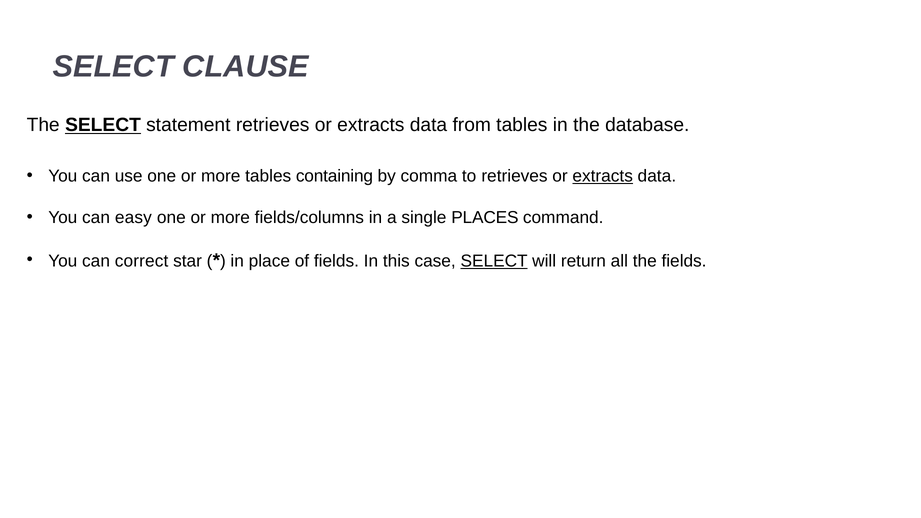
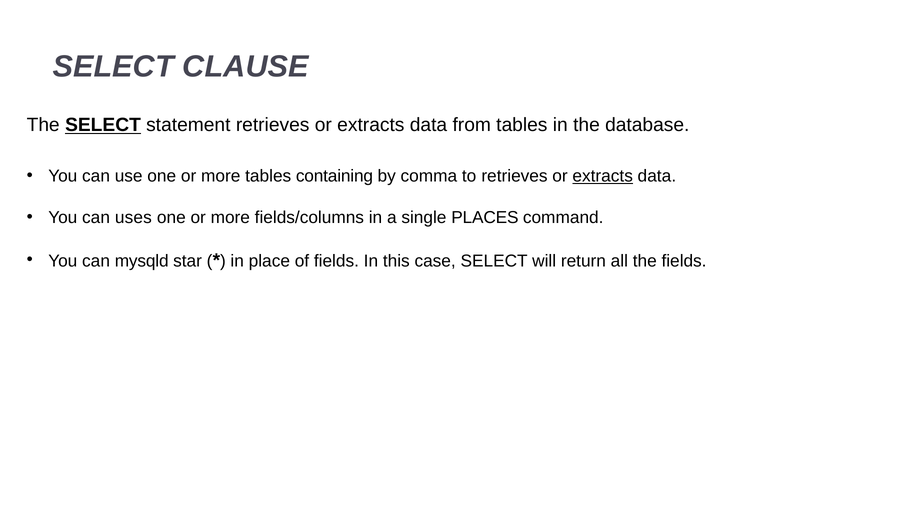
easy: easy -> uses (133, 218)
correct: correct -> mysqld (142, 261)
SELECT underline: present -> none (494, 261)
